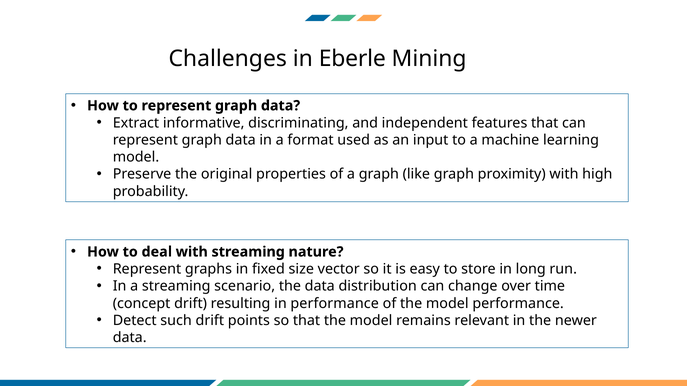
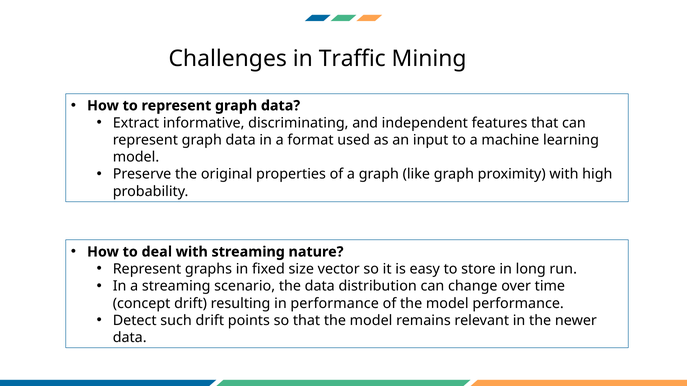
Eberle: Eberle -> Traffic (352, 59)
